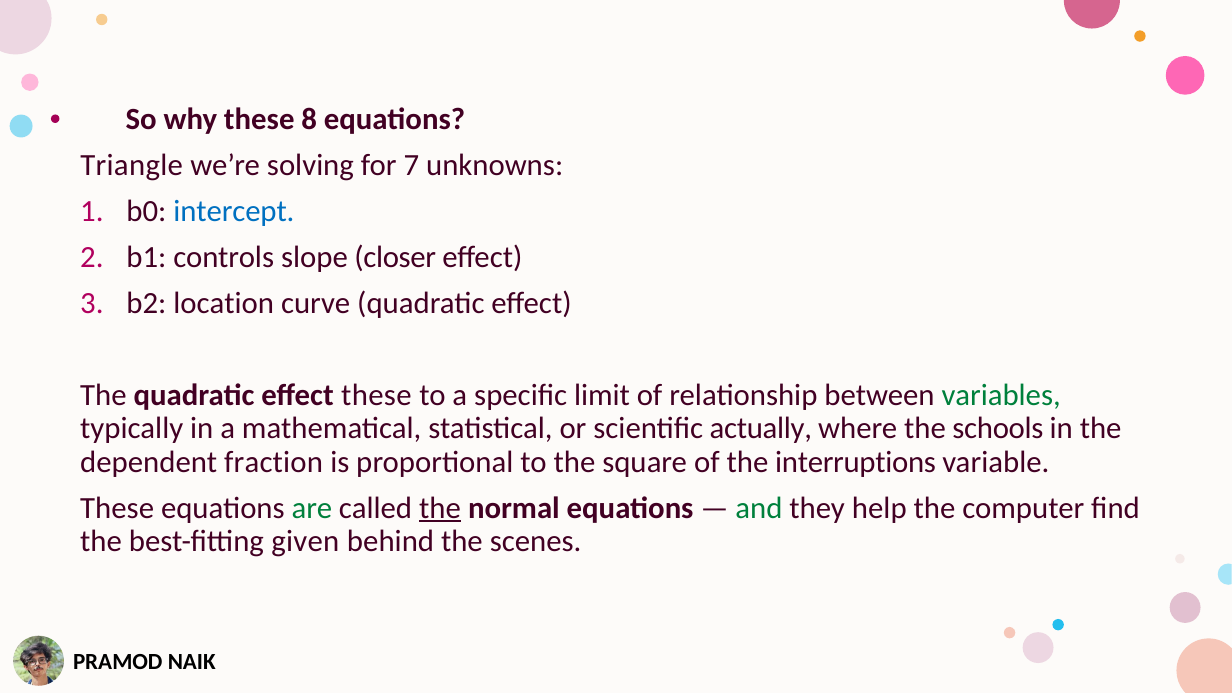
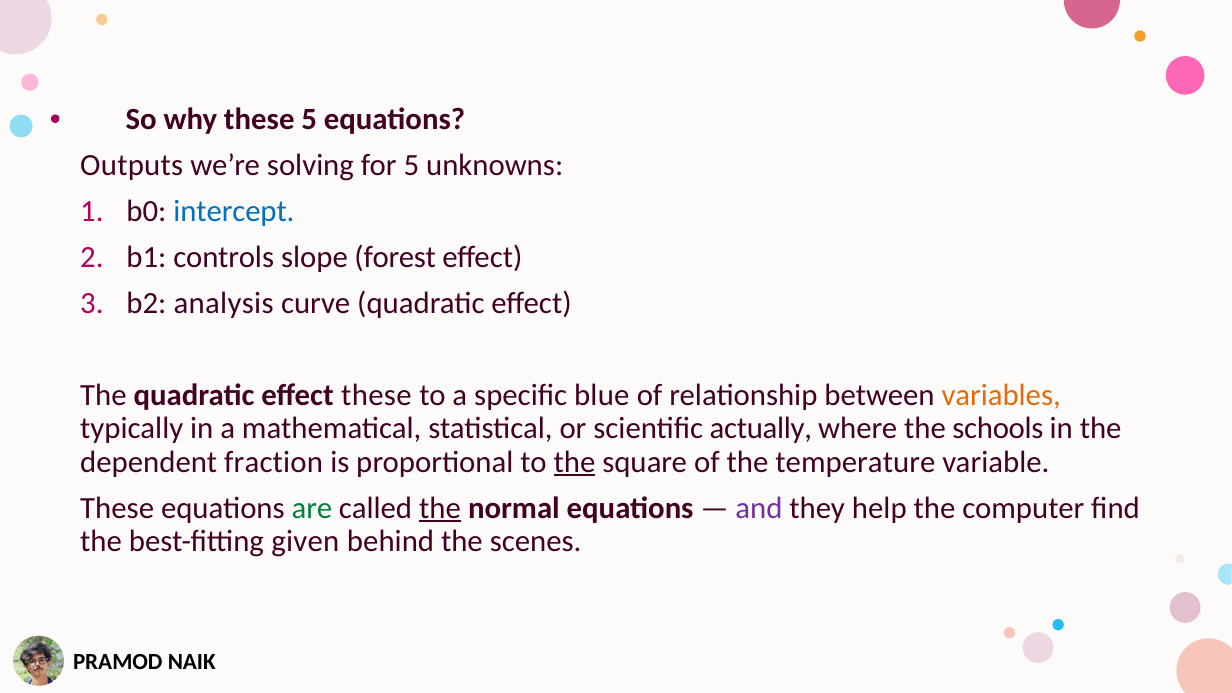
these 8: 8 -> 5 (309, 119)
Triangle: Triangle -> Outputs (132, 165)
for 7: 7 -> 5 (411, 165)
closer: closer -> forest (395, 257)
location: location -> analysis (224, 303)
limit: limit -> blue (602, 396)
variables colour: green -> orange (1001, 396)
the underline: none -> present (574, 462)
interruptions: interruptions -> temperature (855, 462)
and colour: green -> purple (759, 508)
